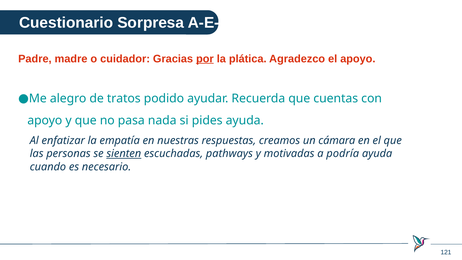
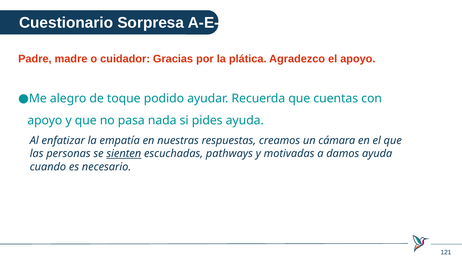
por underline: present -> none (205, 59)
tratos: tratos -> toque (124, 98)
podría: podría -> damos (343, 154)
